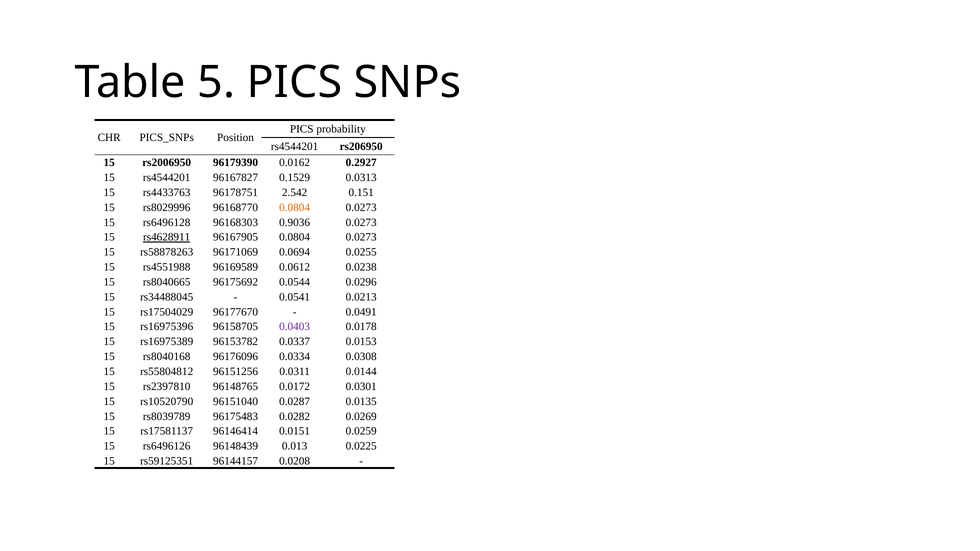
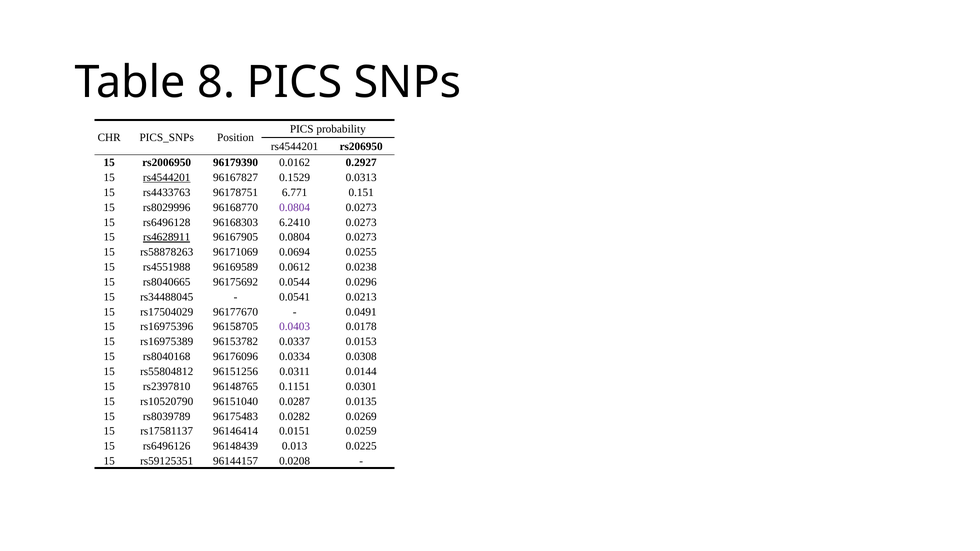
5: 5 -> 8 (216, 82)
rs4544201 underline: none -> present (167, 178)
2.542: 2.542 -> 6.771 (295, 193)
0.0804 colour: orange -> purple (295, 207)
0.9036: 0.9036 -> 6.2410 (295, 222)
0.0172: 0.0172 -> 0.1151 (295, 387)
